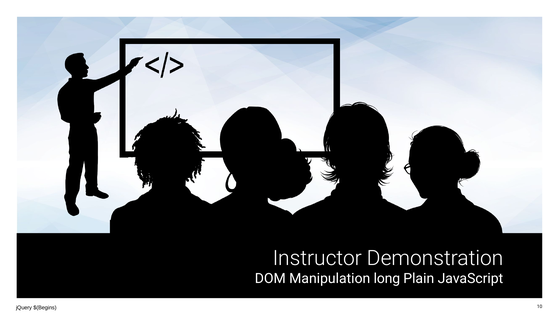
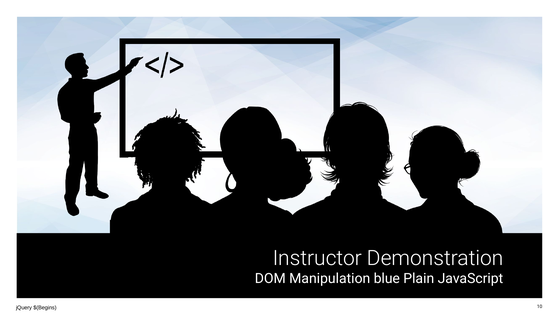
long: long -> blue (387, 278)
